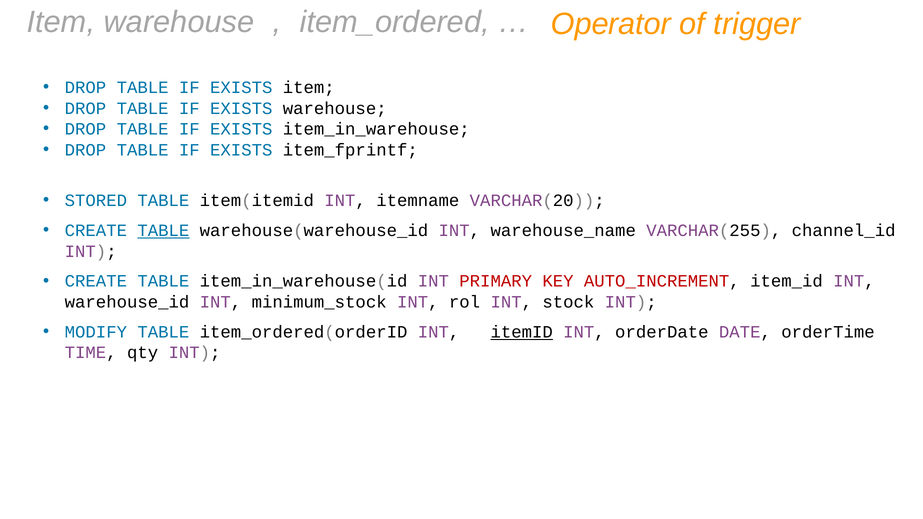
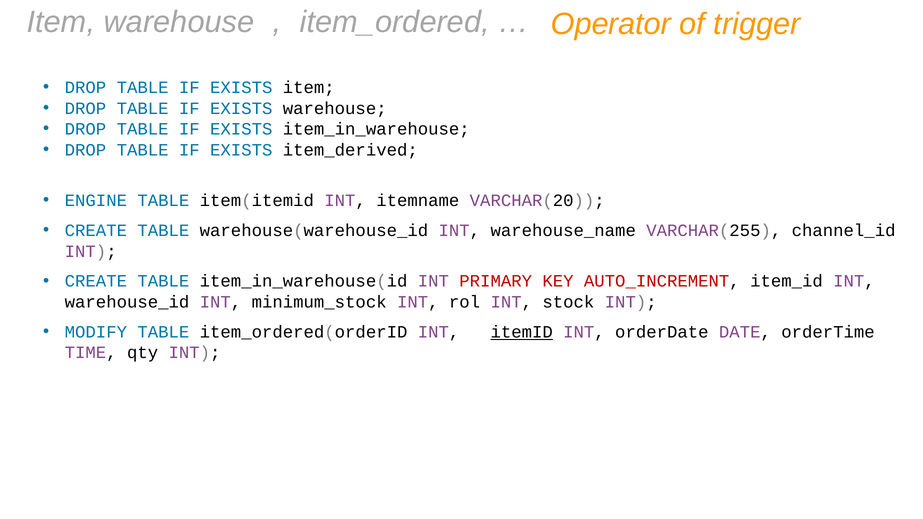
item_fprintf: item_fprintf -> item_derived (350, 150)
STORED: STORED -> ENGINE (96, 201)
TABLE underline: present -> none (163, 231)
